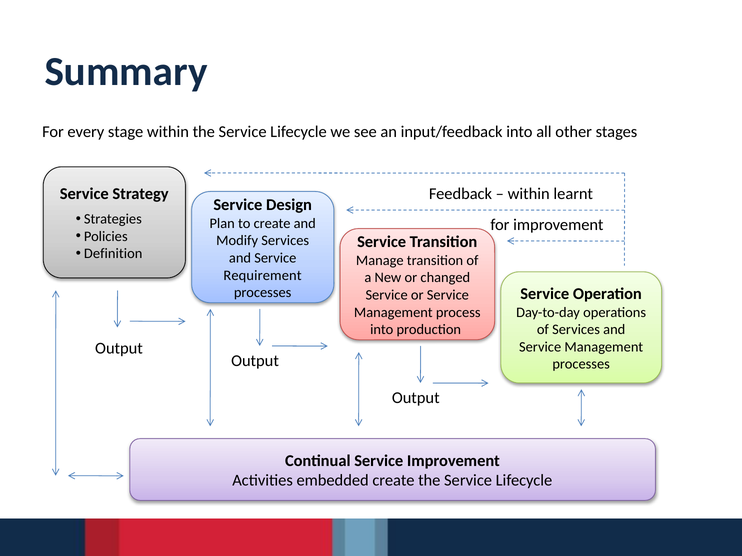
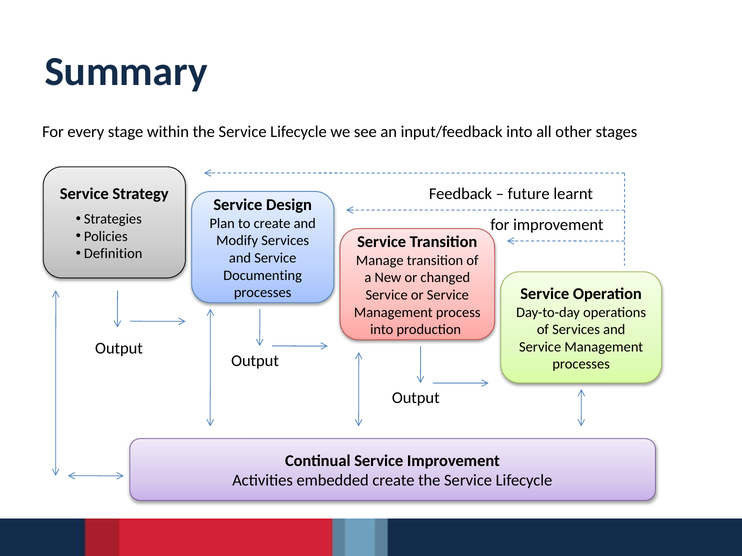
within: within -> future (529, 194)
Requirement: Requirement -> Documenting (263, 276)
